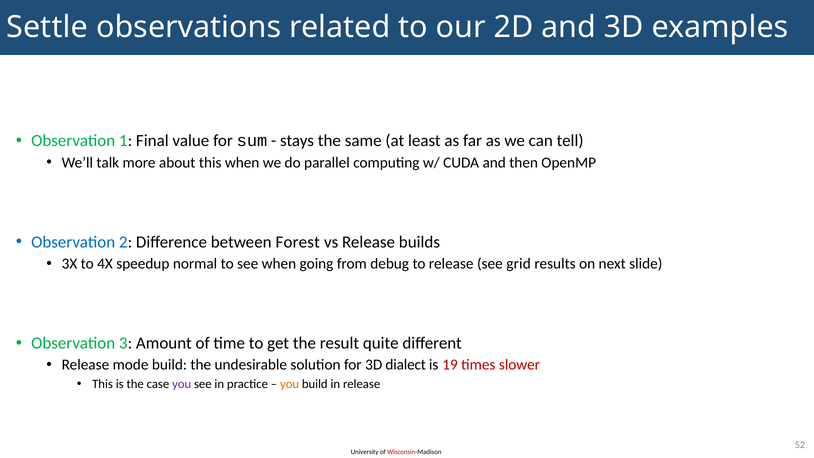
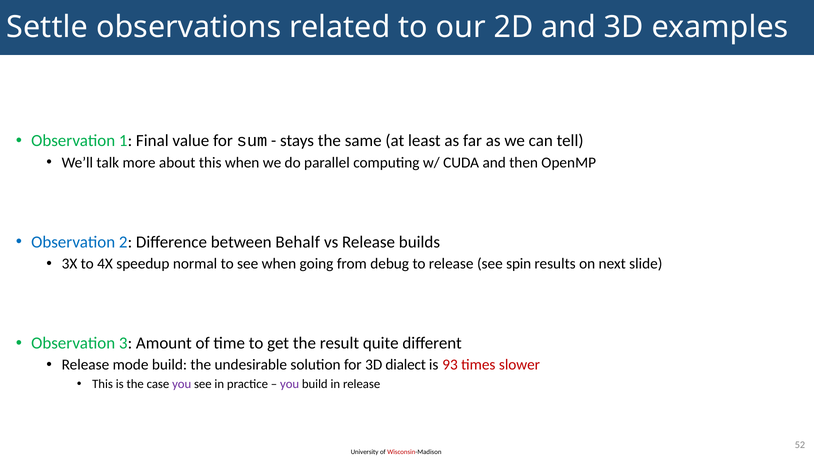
Forest: Forest -> Behalf (298, 242)
grid: grid -> spin (519, 264)
19: 19 -> 93 (450, 365)
you colour: orange -> purple (290, 384)
